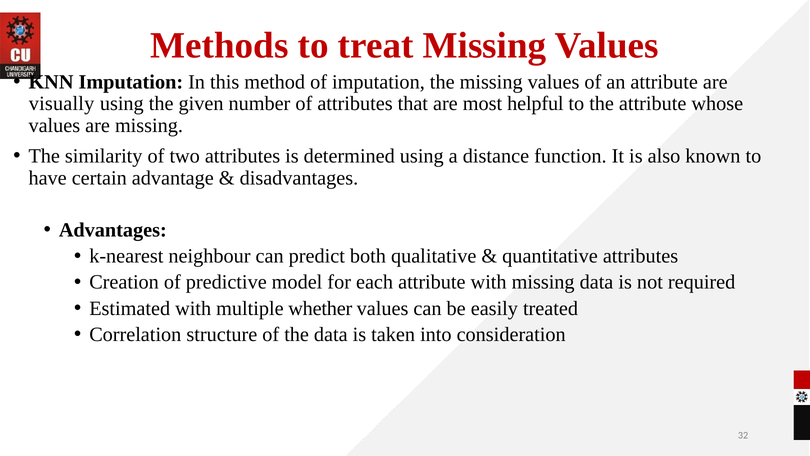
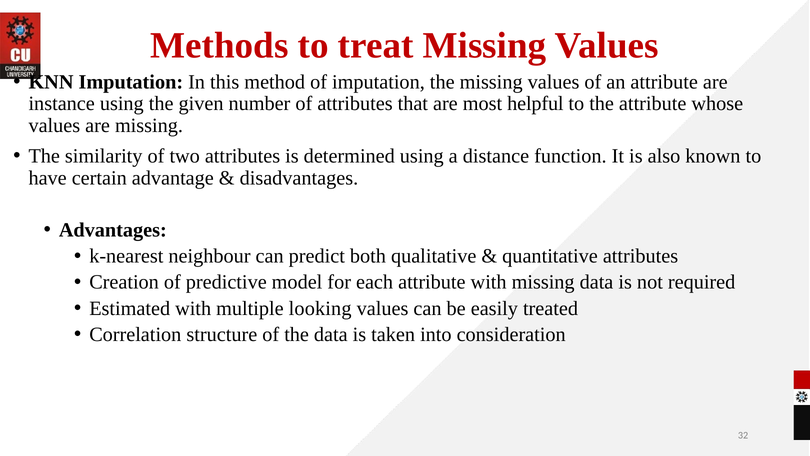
visually: visually -> instance (62, 104)
whether: whether -> looking (320, 308)
